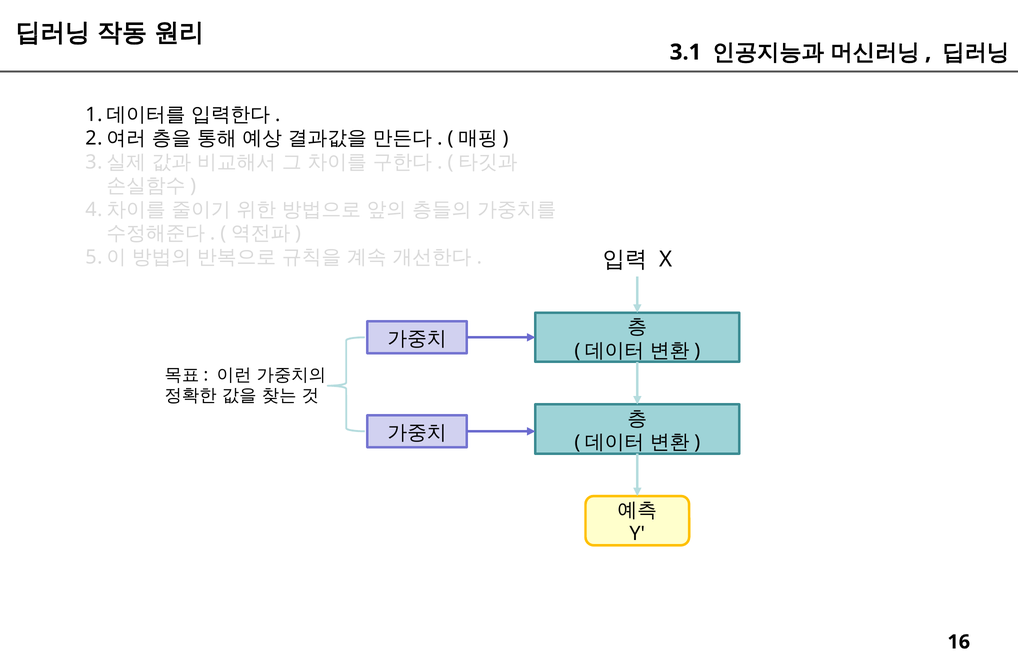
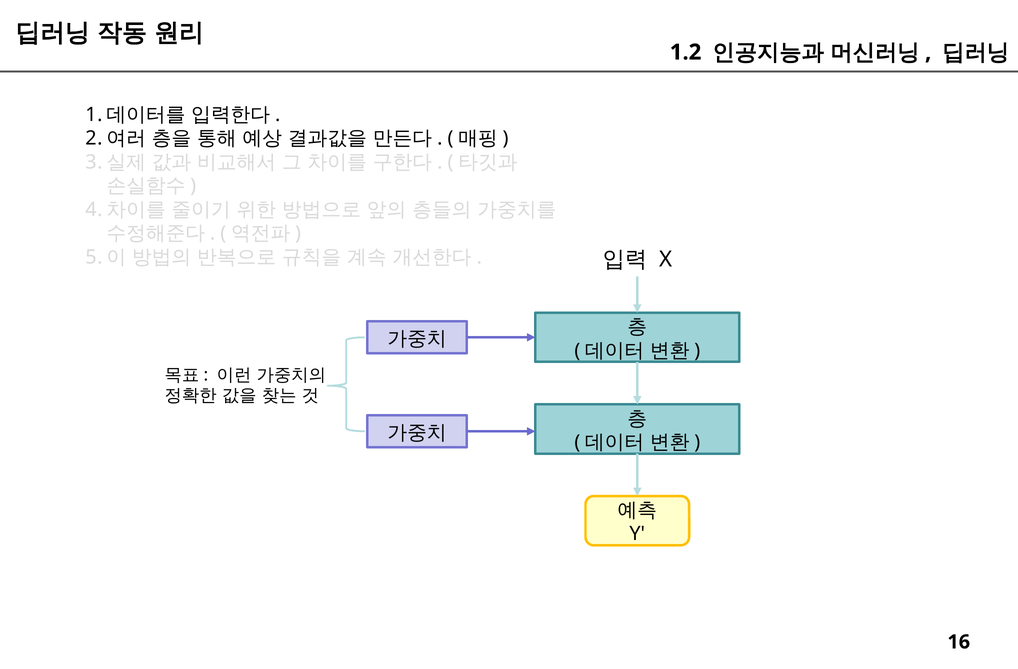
3.1: 3.1 -> 1.2 (686, 52)
